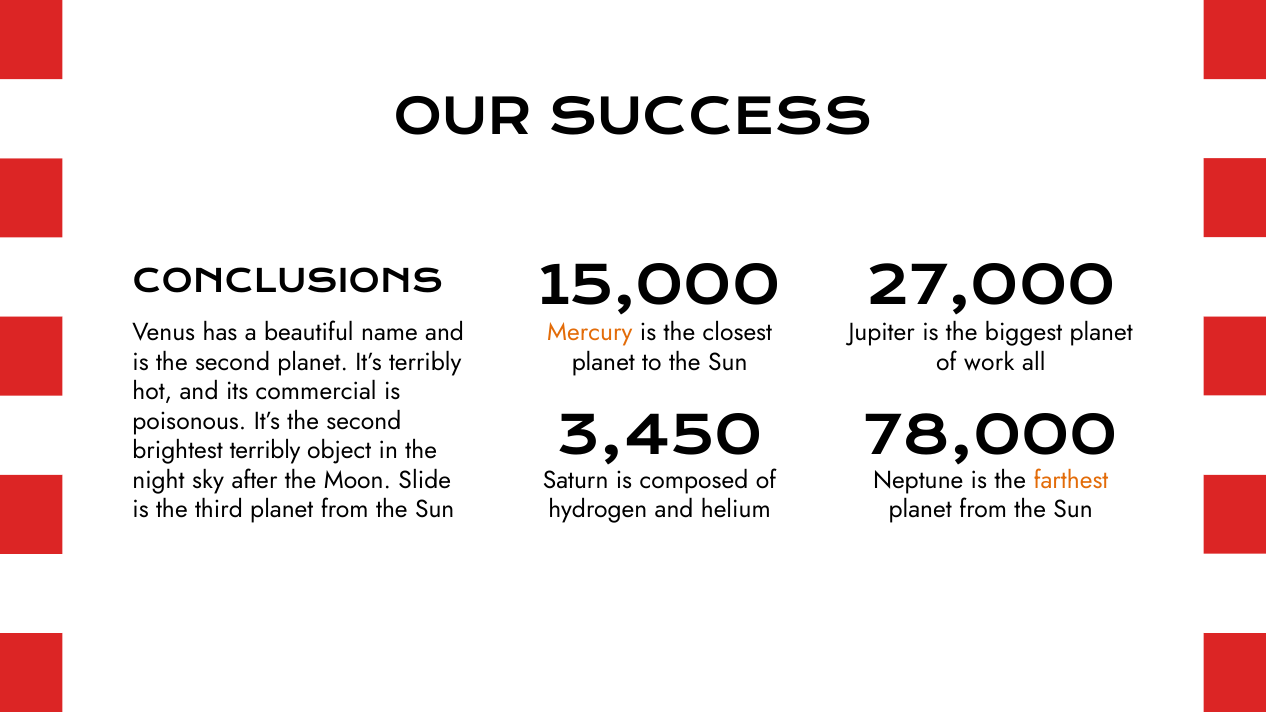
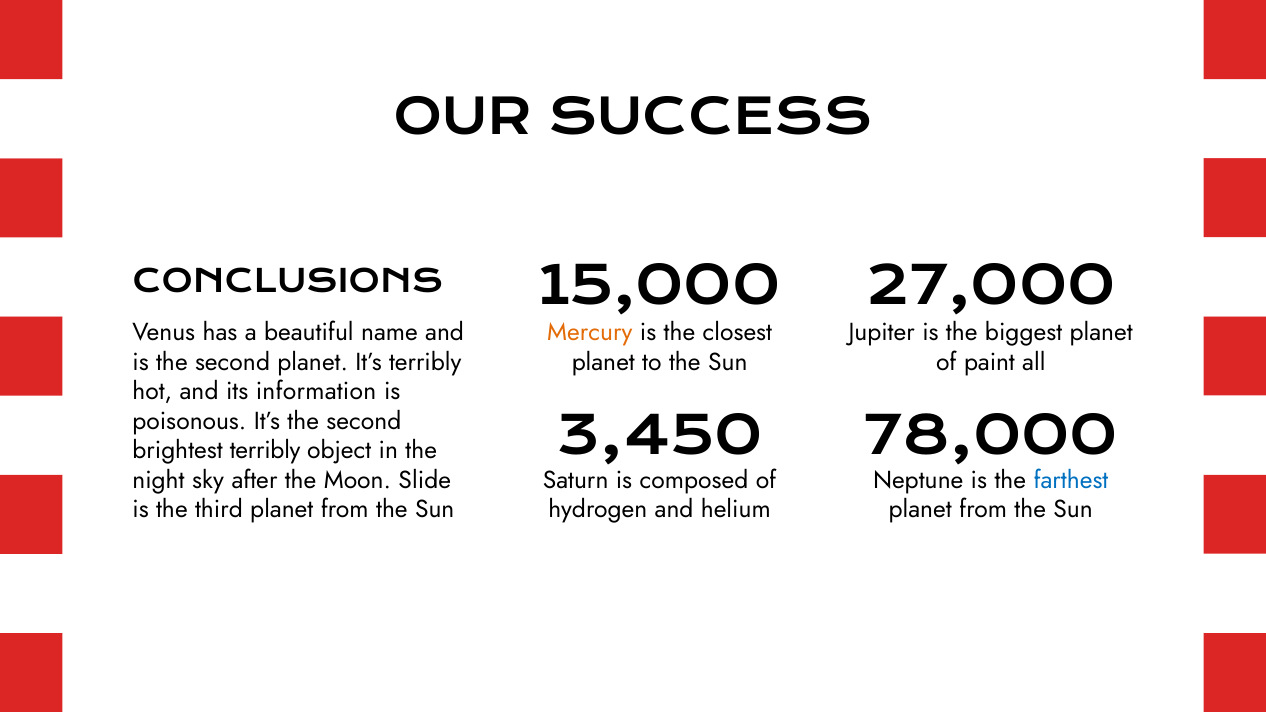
work: work -> paint (989, 362)
commercial: commercial -> information (316, 392)
farthest colour: orange -> blue (1071, 480)
